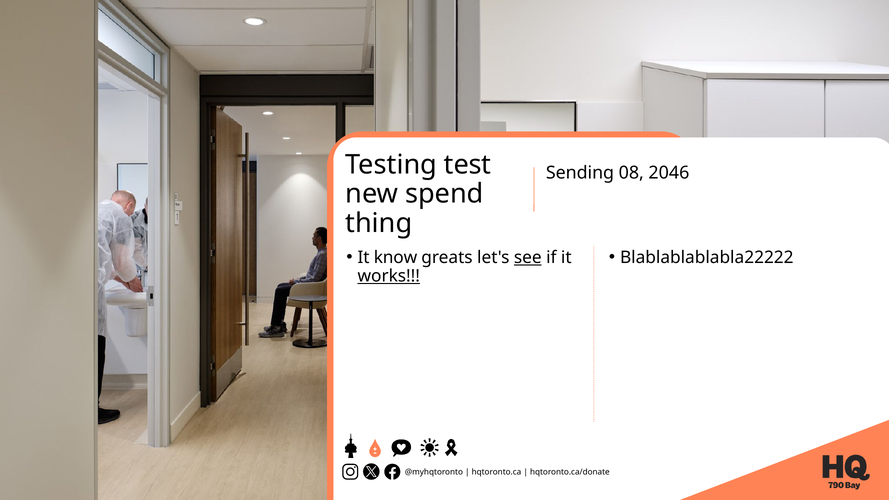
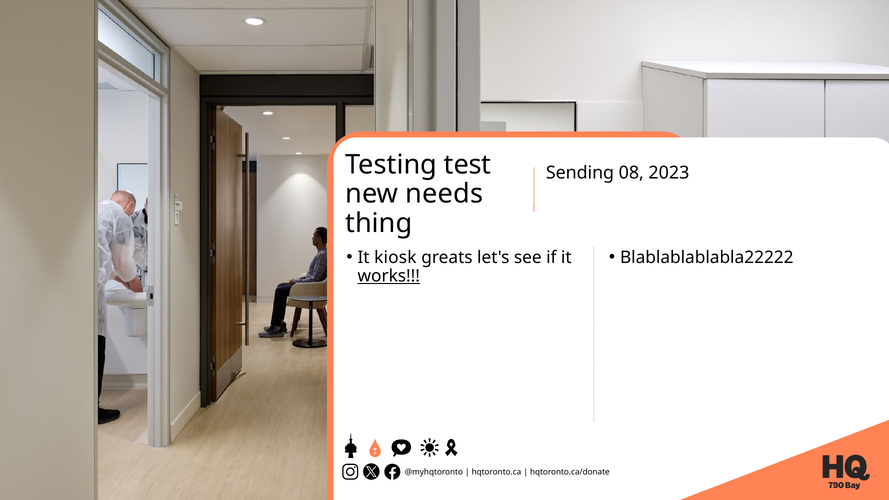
2046: 2046 -> 2023 (669, 173)
spend: spend -> needs (444, 194)
know: know -> kiosk (395, 257)
see underline: present -> none (528, 257)
